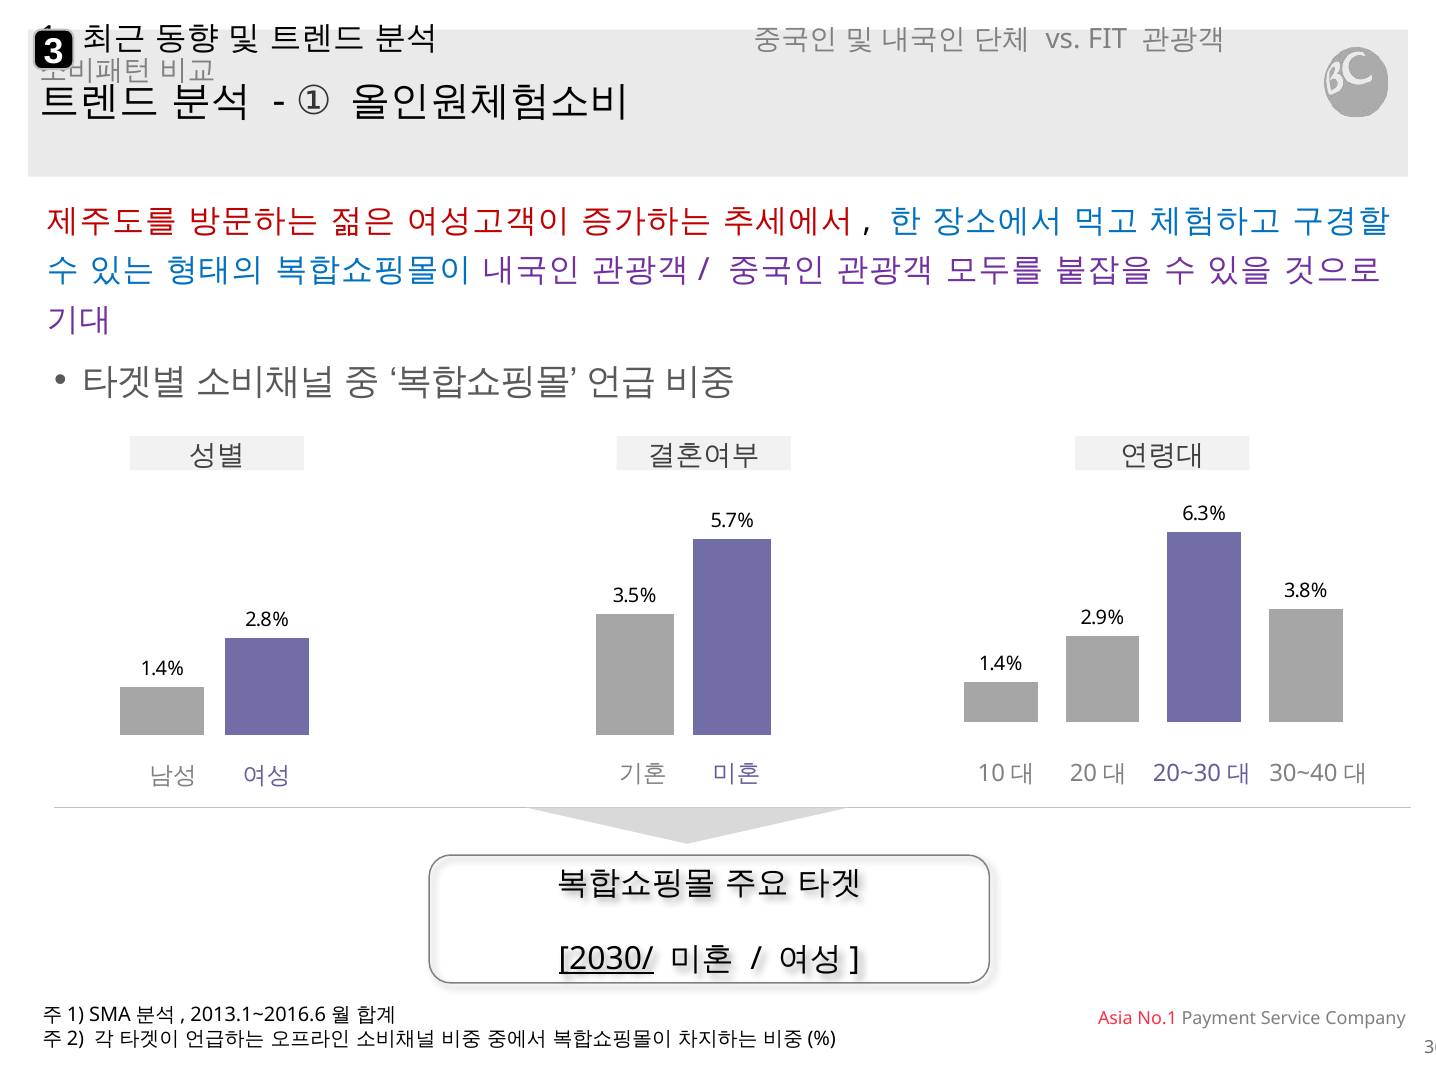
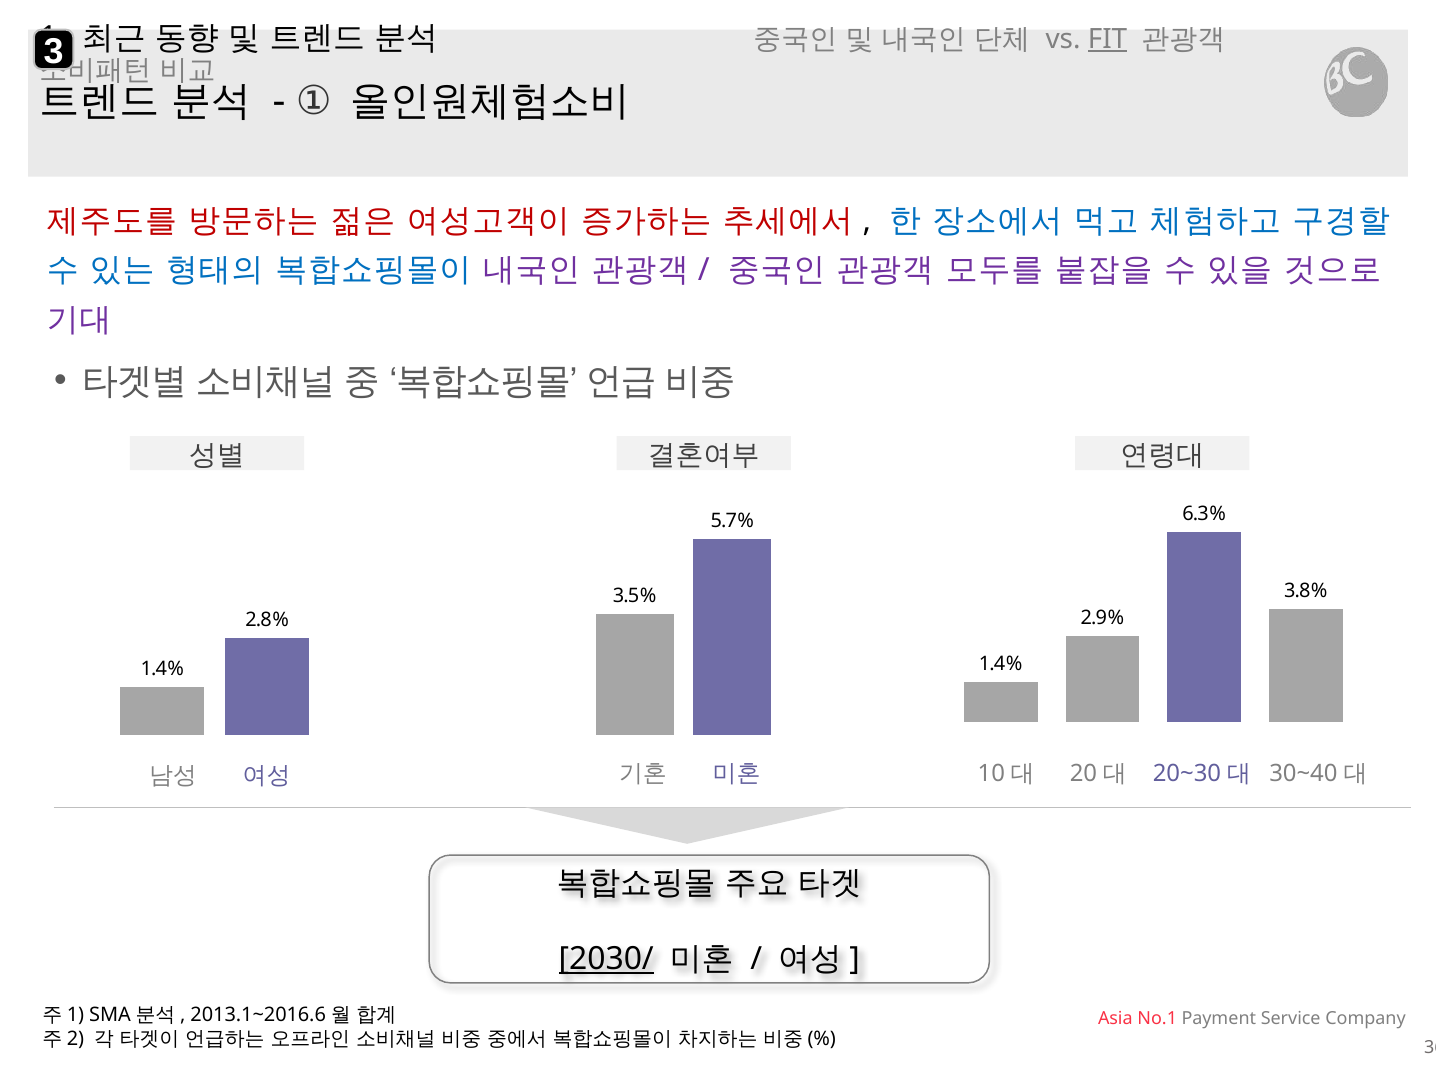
FIT underline: none -> present (1108, 39)
